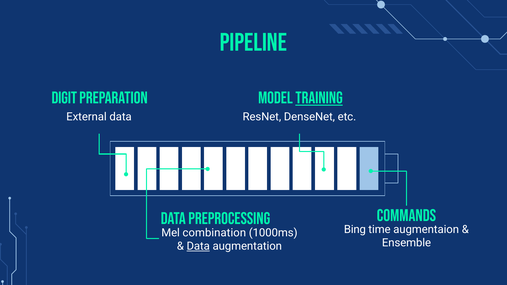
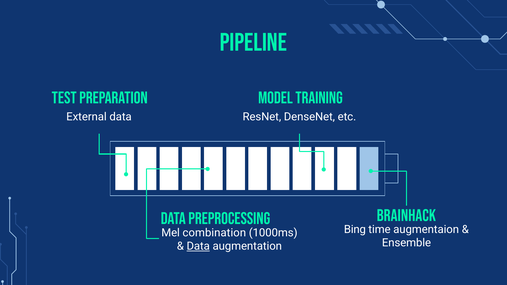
Digit: Digit -> Test (64, 98)
training underline: present -> none (319, 98)
Commands: Commands -> Brainhack (406, 216)
